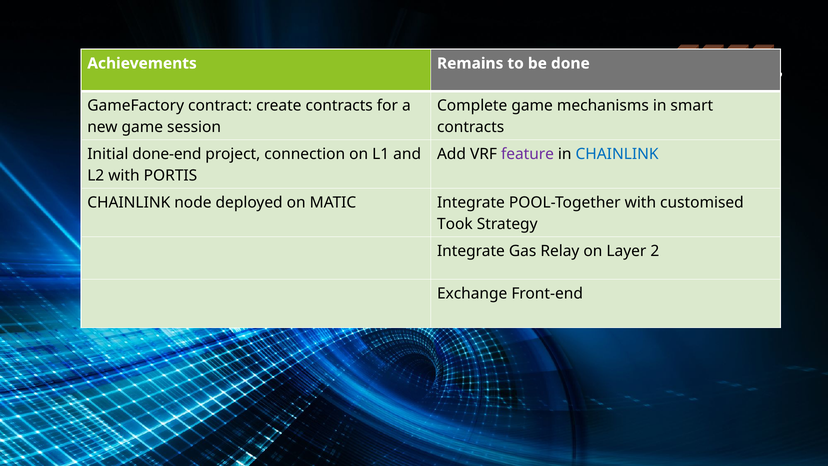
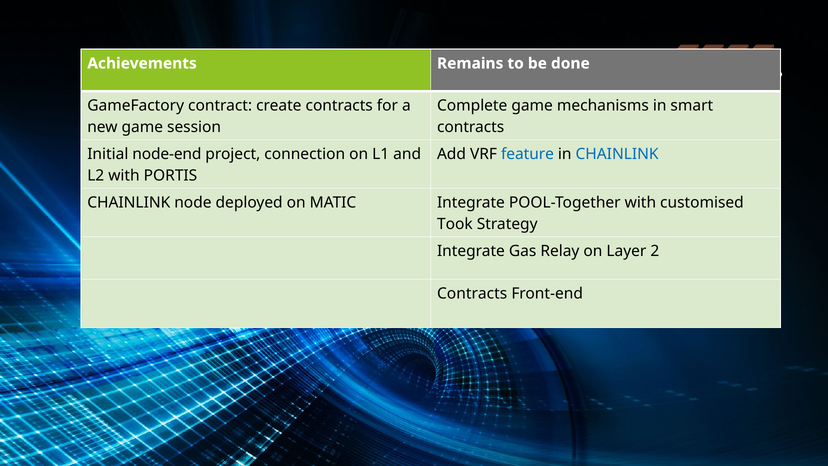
done-end: done-end -> node-end (167, 154)
feature colour: purple -> blue (527, 154)
Exchange: Exchange -> Contracts (472, 294)
